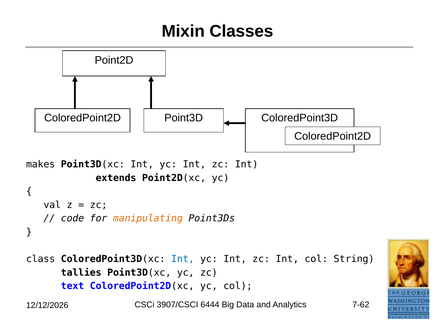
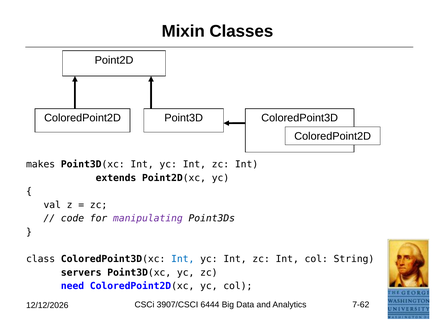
manipulating colour: orange -> purple (148, 219)
tallies: tallies -> servers (81, 273)
text: text -> need (73, 286)
